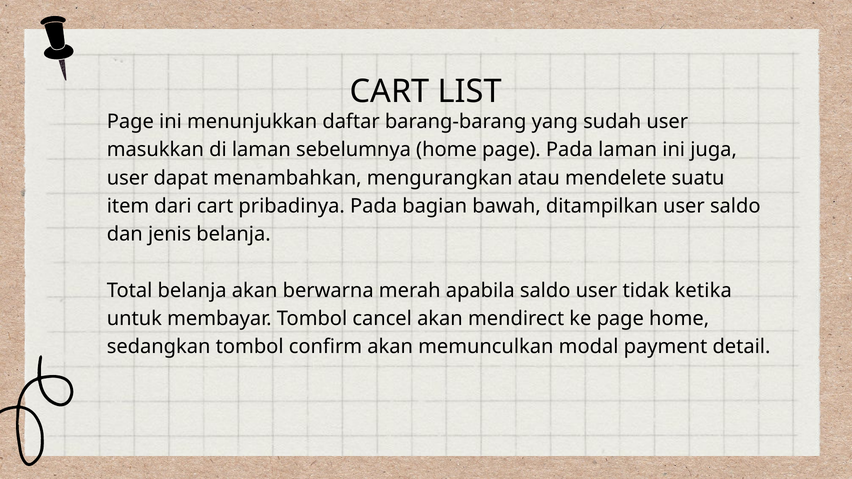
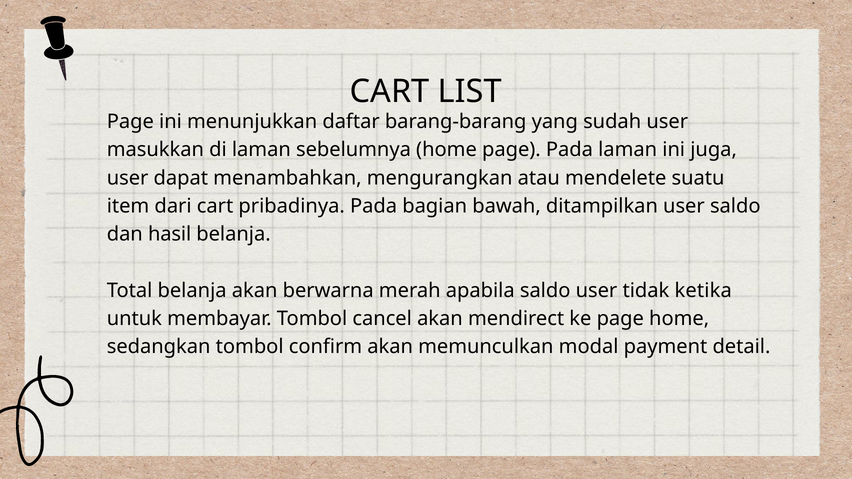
jenis: jenis -> hasil (170, 234)
